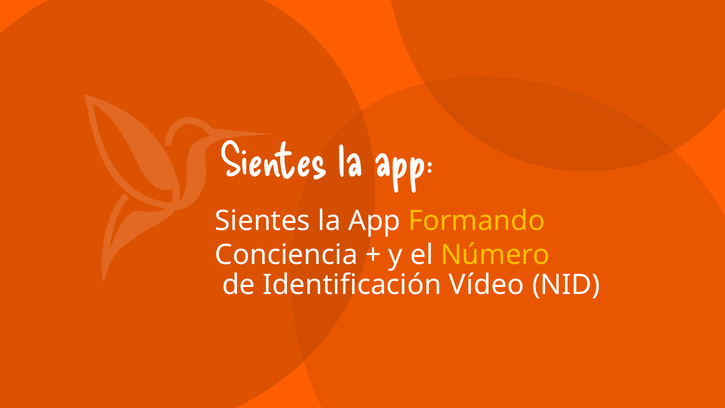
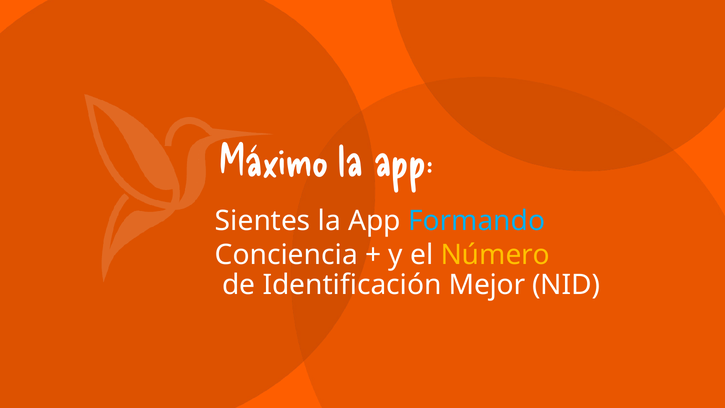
Sientes: Sientes -> Máximo (274, 162)
Formando colour: yellow -> light blue (477, 221)
Vídeo: Vídeo -> Mejor (487, 285)
